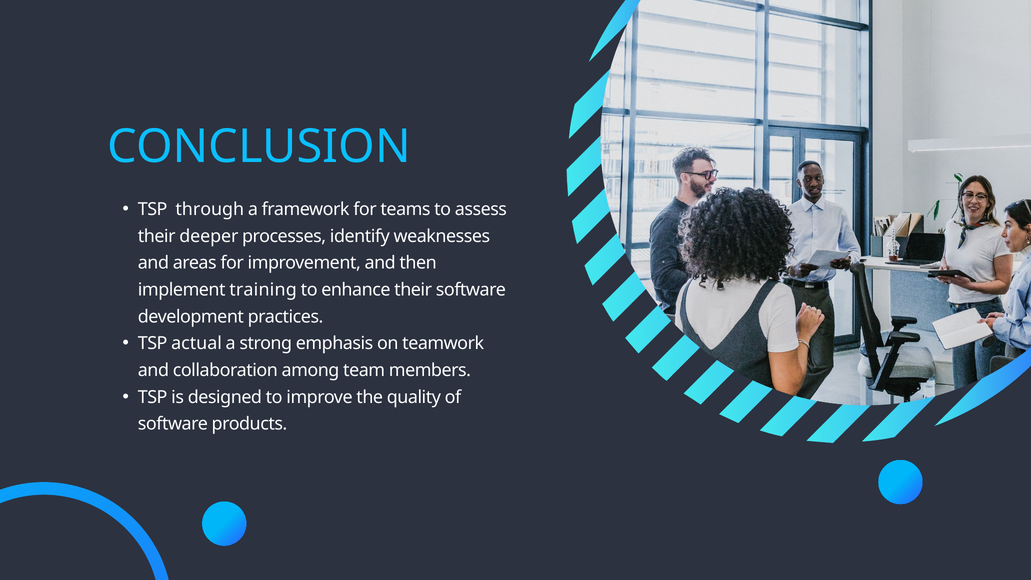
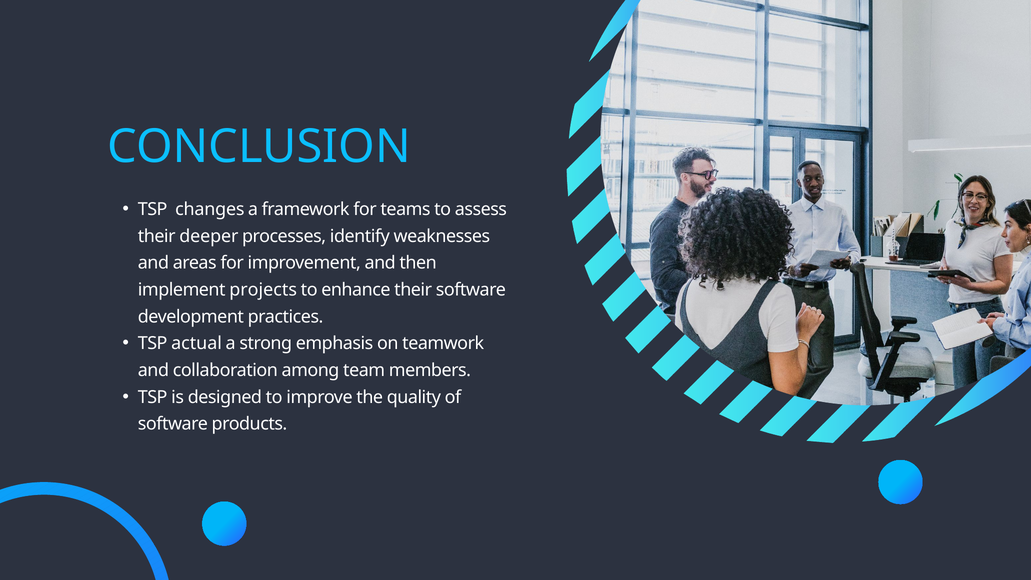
through: through -> changes (210, 209)
training: training -> projects (263, 290)
